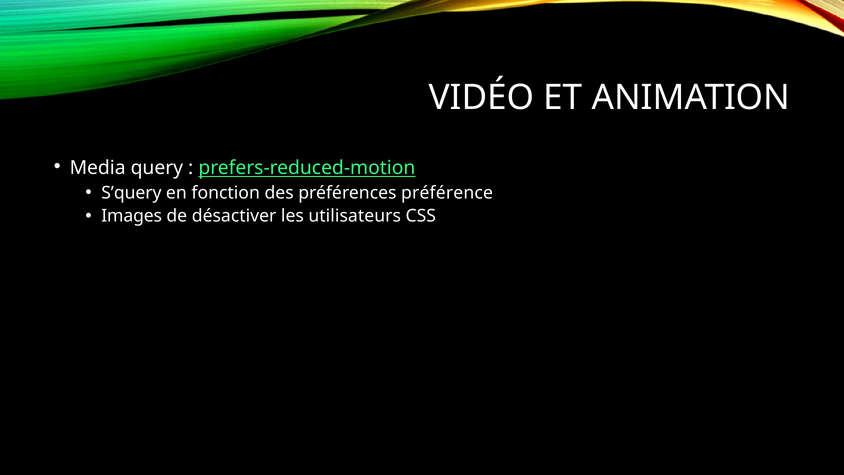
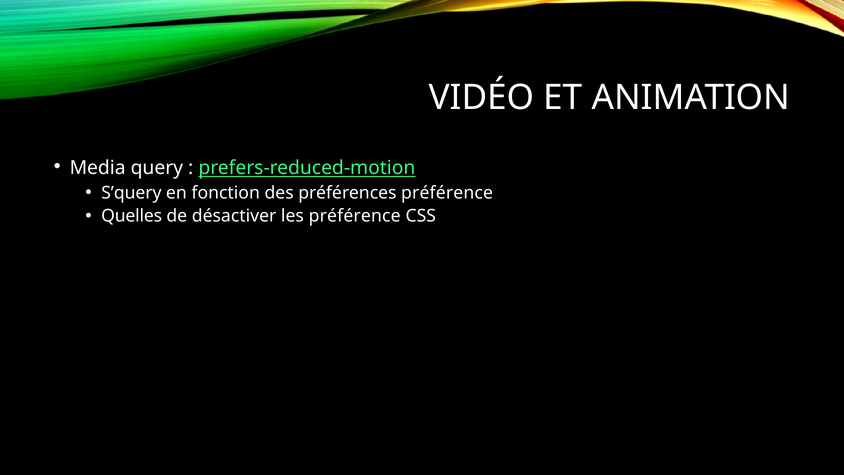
Images: Images -> Quelles (132, 216)
les utilisateurs: utilisateurs -> préférence (355, 216)
